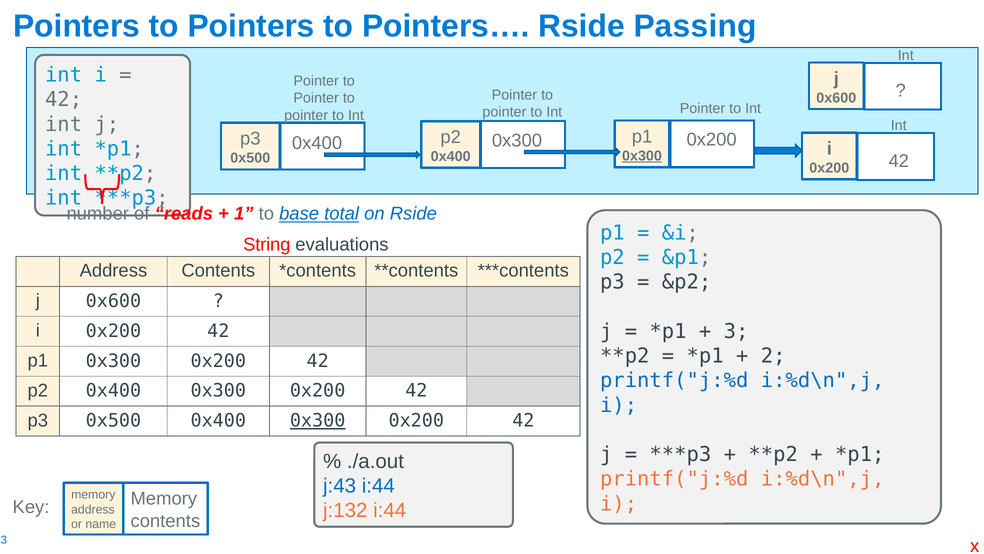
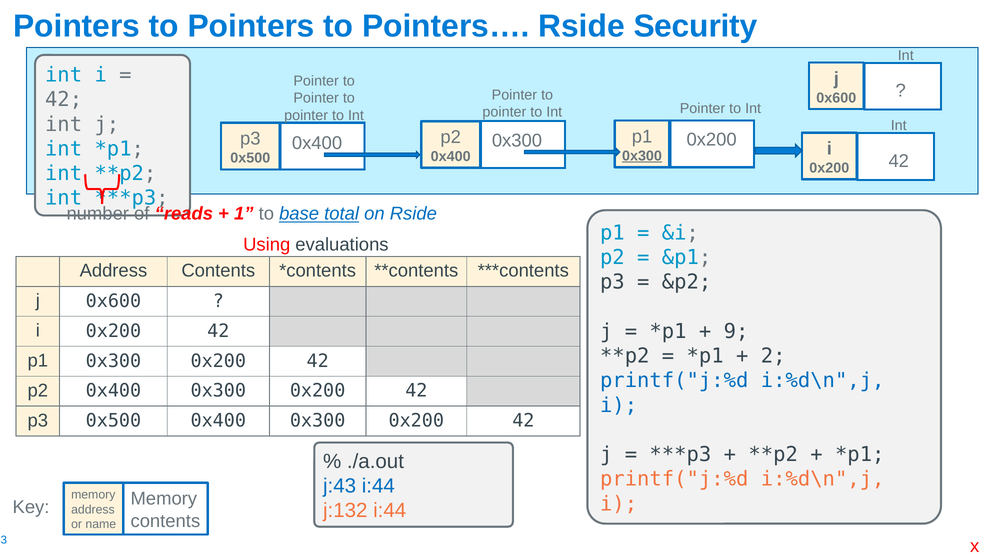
Passing: Passing -> Security (695, 26)
String: String -> Using (267, 244)
3: 3 -> 9 (736, 331)
0x300 underline: present -> none (318, 420)
